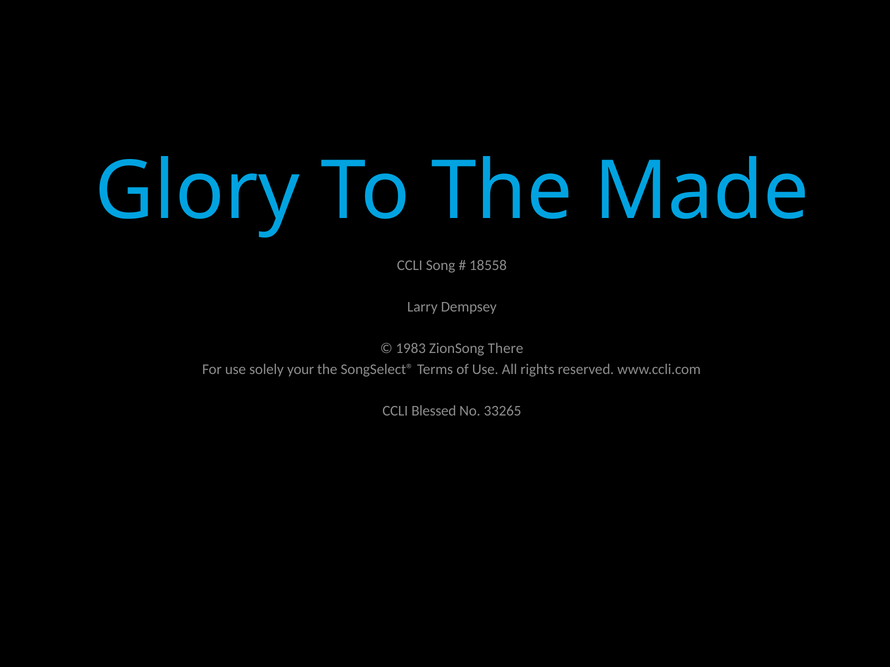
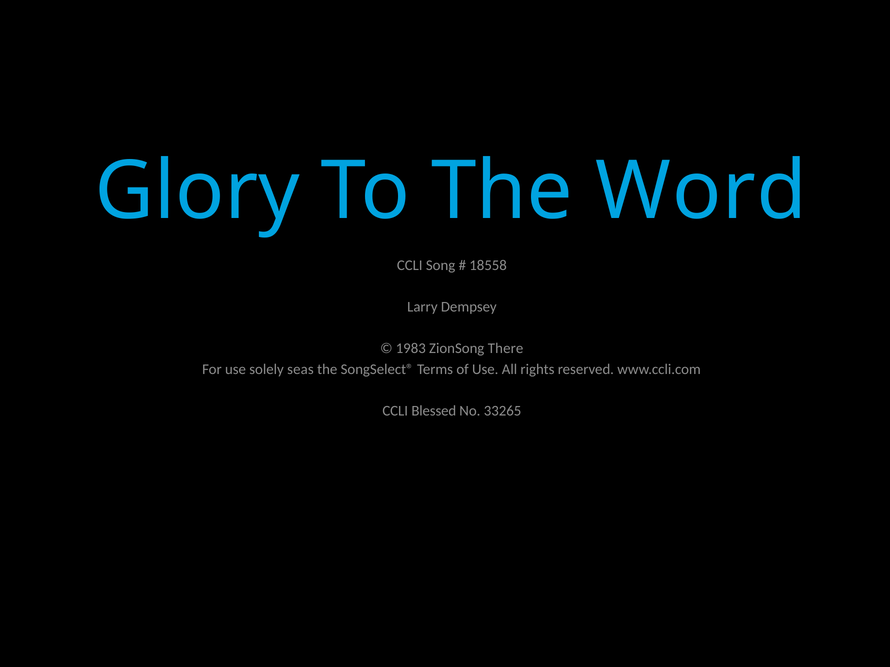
Made: Made -> Word (701, 192)
your: your -> seas (300, 370)
